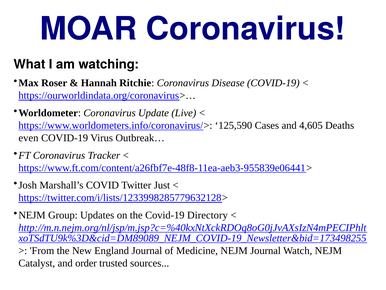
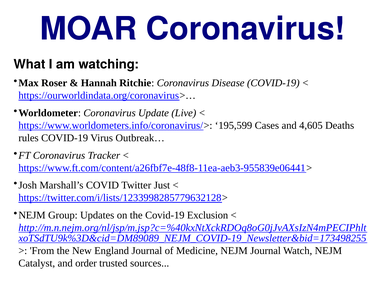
125,590: 125,590 -> 195,599 (234, 125)
even: even -> rules (29, 138)
Directory: Directory -> Exclusion (208, 215)
